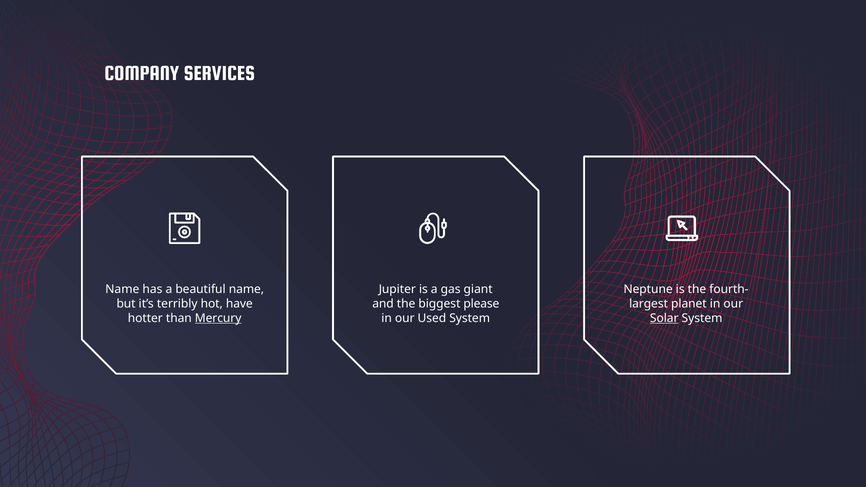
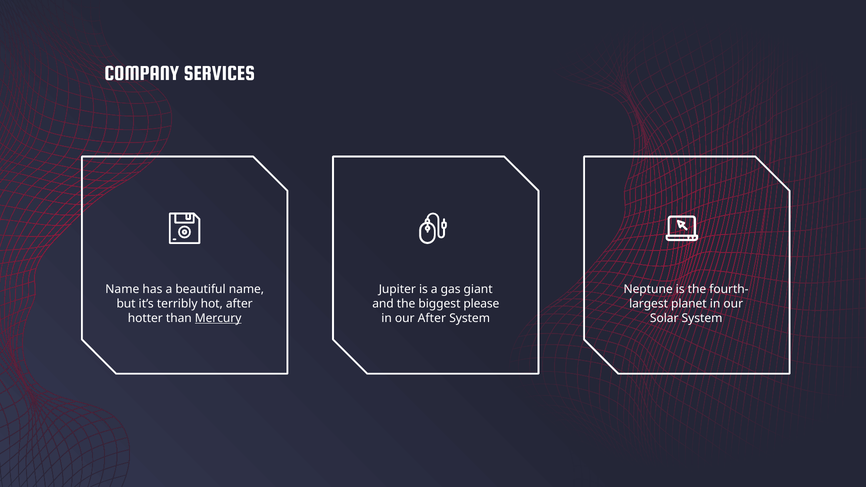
hot have: have -> after (239, 304)
our Used: Used -> After (432, 318)
Solar underline: present -> none (664, 318)
